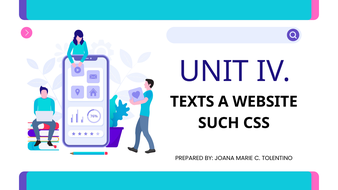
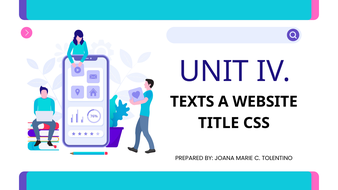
SUCH: SUCH -> TITLE (219, 123)
